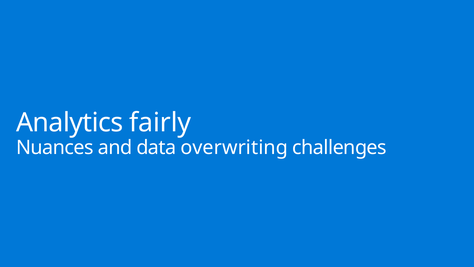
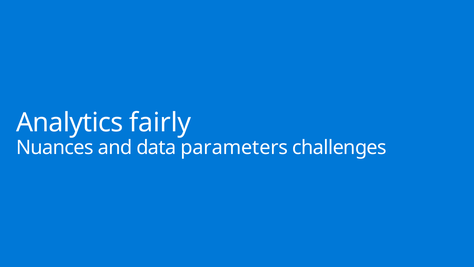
overwriting: overwriting -> parameters (234, 148)
